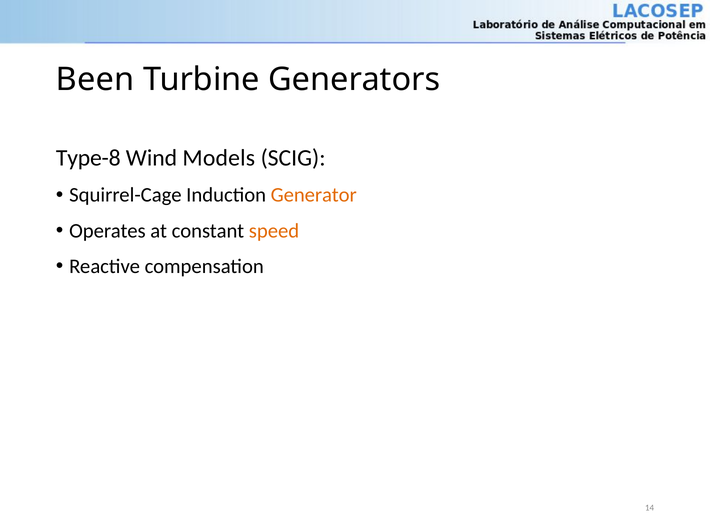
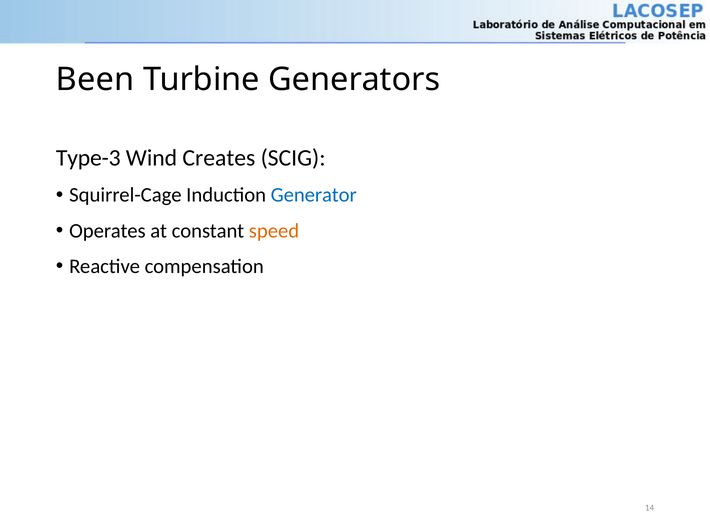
Type-8: Type-8 -> Type-3 (88, 158)
Models: Models -> Creates (219, 158)
Generator colour: orange -> blue (314, 195)
